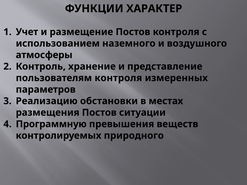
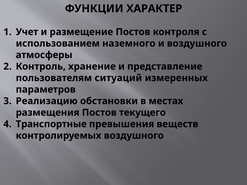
пользователям контроля: контроля -> ситуаций (118, 78)
ситуации: ситуации -> текущего (142, 113)
Программную: Программную -> Транспортные (51, 124)
контролируемых природного: природного -> воздушного (134, 136)
